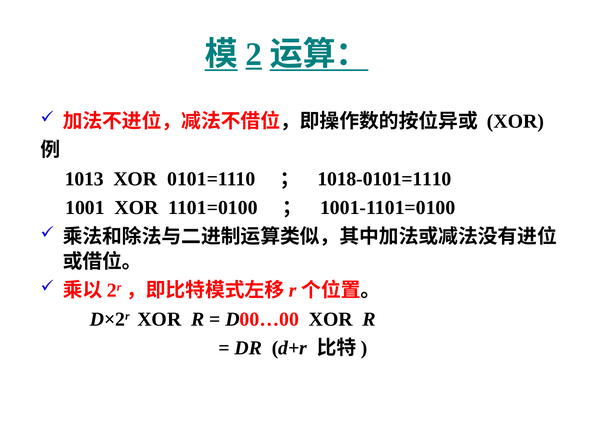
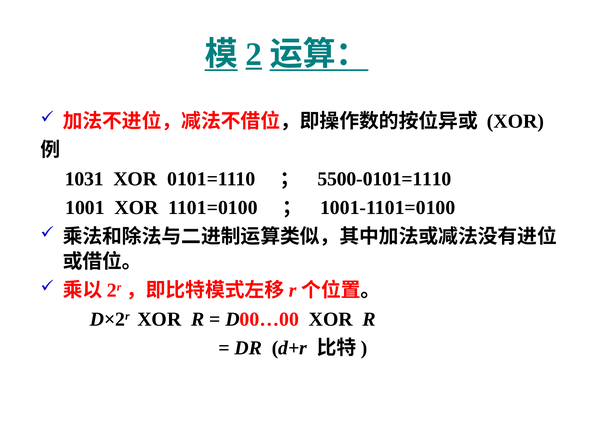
1013: 1013 -> 1031 (84, 179)
1018-0101=1110: 1018-0101=1110 -> 5500-0101=1110 (384, 179)
